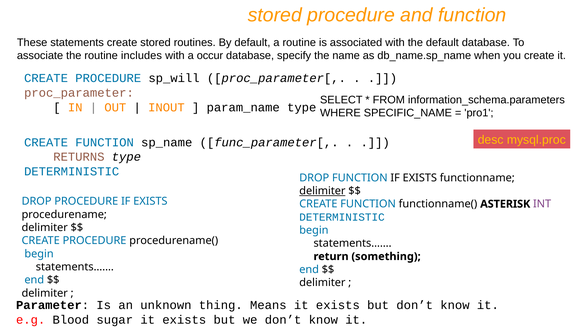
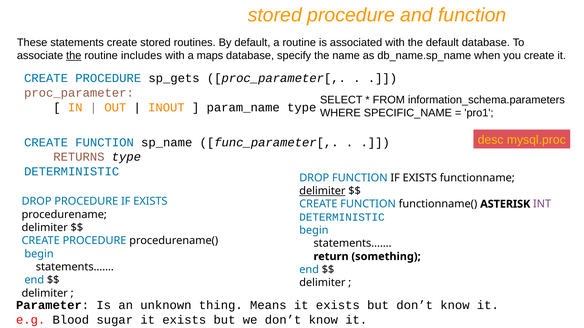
the underline: none -> present (74, 56)
occur: occur -> maps (210, 56)
sp_will: sp_will -> sp_gets (174, 78)
